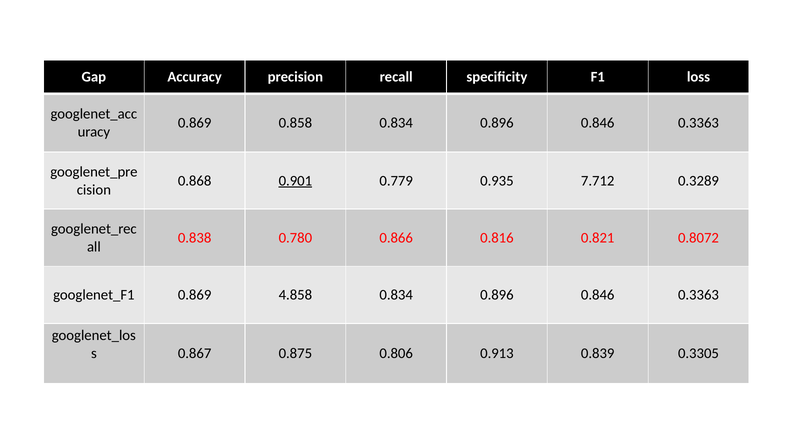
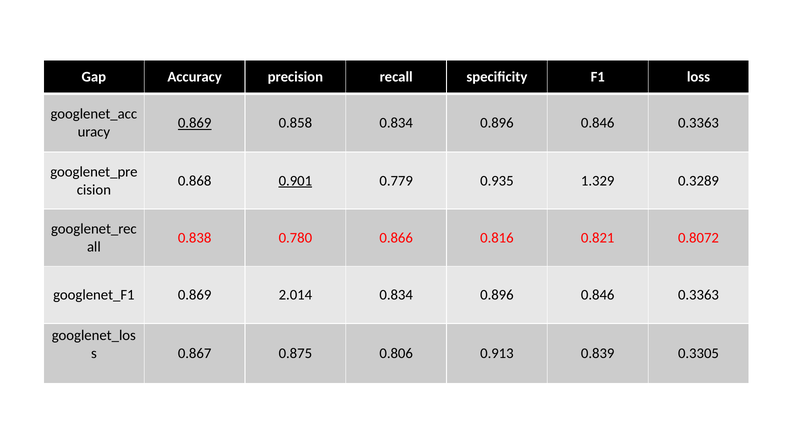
0.869 underline: none -> present (195, 123)
7.712: 7.712 -> 1.329 (598, 181)
4.858: 4.858 -> 2.014 (295, 295)
